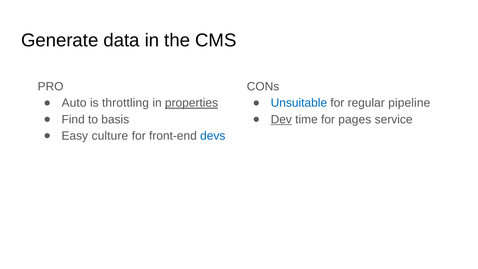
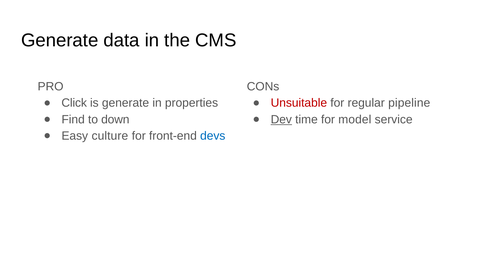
Auto: Auto -> Click (74, 103)
is throttling: throttling -> generate (126, 103)
properties underline: present -> none (192, 103)
Unsuitable colour: blue -> red (299, 103)
basis: basis -> down (115, 119)
pages: pages -> model (355, 119)
